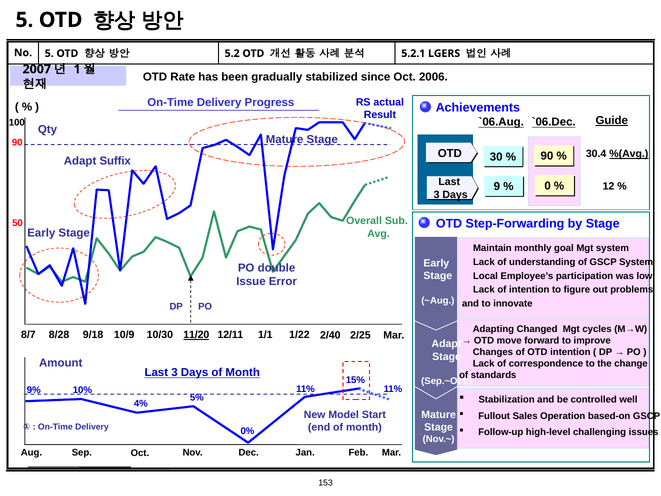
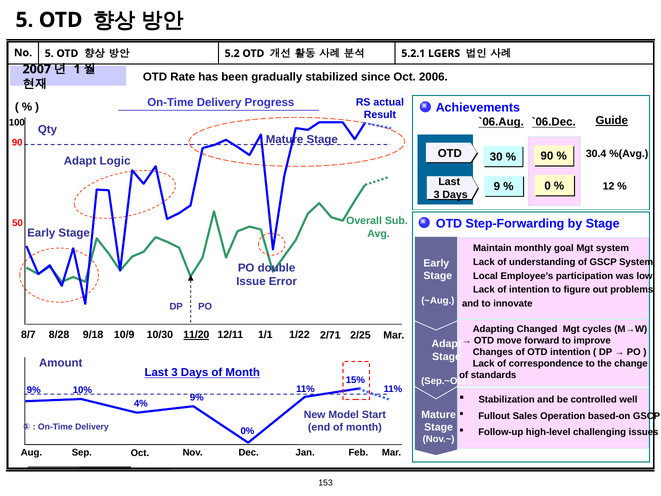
%(Avg underline: present -> none (629, 154)
Suffix: Suffix -> Logic (115, 161)
2/40: 2/40 -> 2/71 (330, 335)
5%: 5% -> 9% (197, 398)
